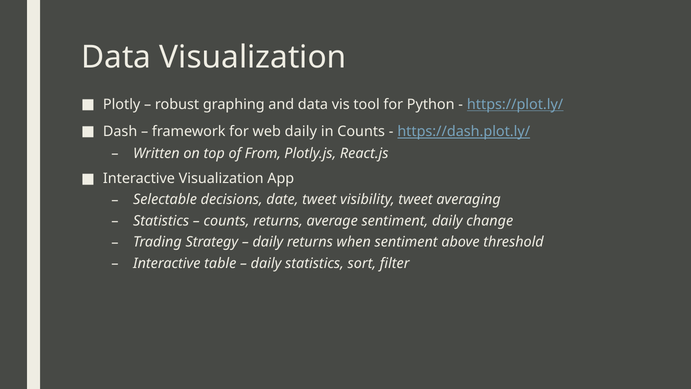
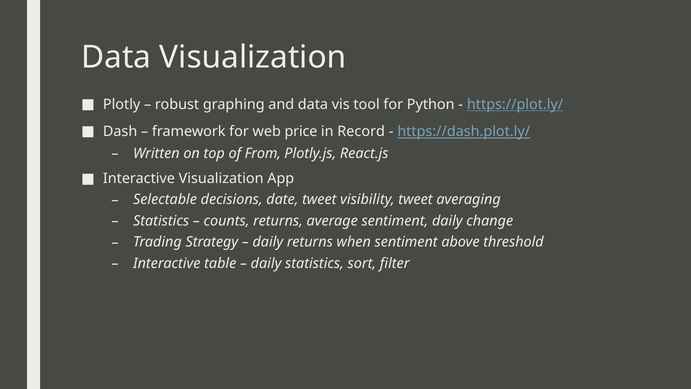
web daily: daily -> price (301, 131)
in Counts: Counts -> Record (361, 131)
